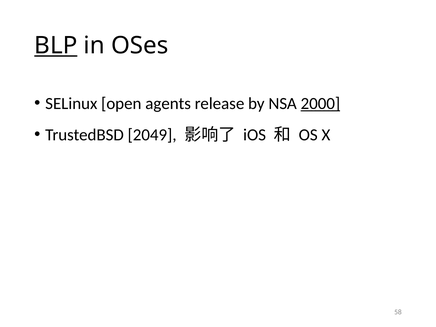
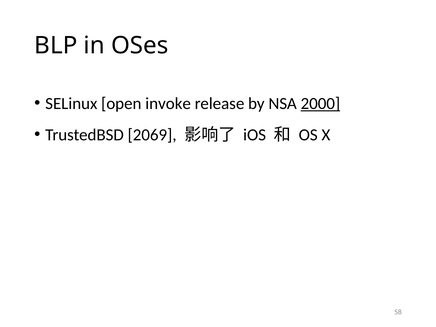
BLP underline: present -> none (56, 46)
agents: agents -> invoke (168, 103)
2049: 2049 -> 2069 (152, 135)
